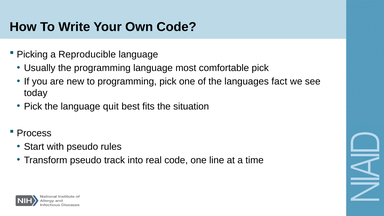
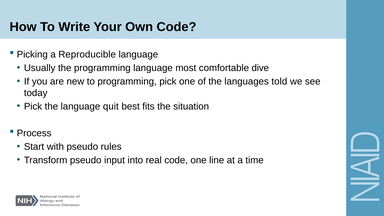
comfortable pick: pick -> dive (260, 68)
fact: fact -> told (279, 81)
track: track -> input (115, 160)
